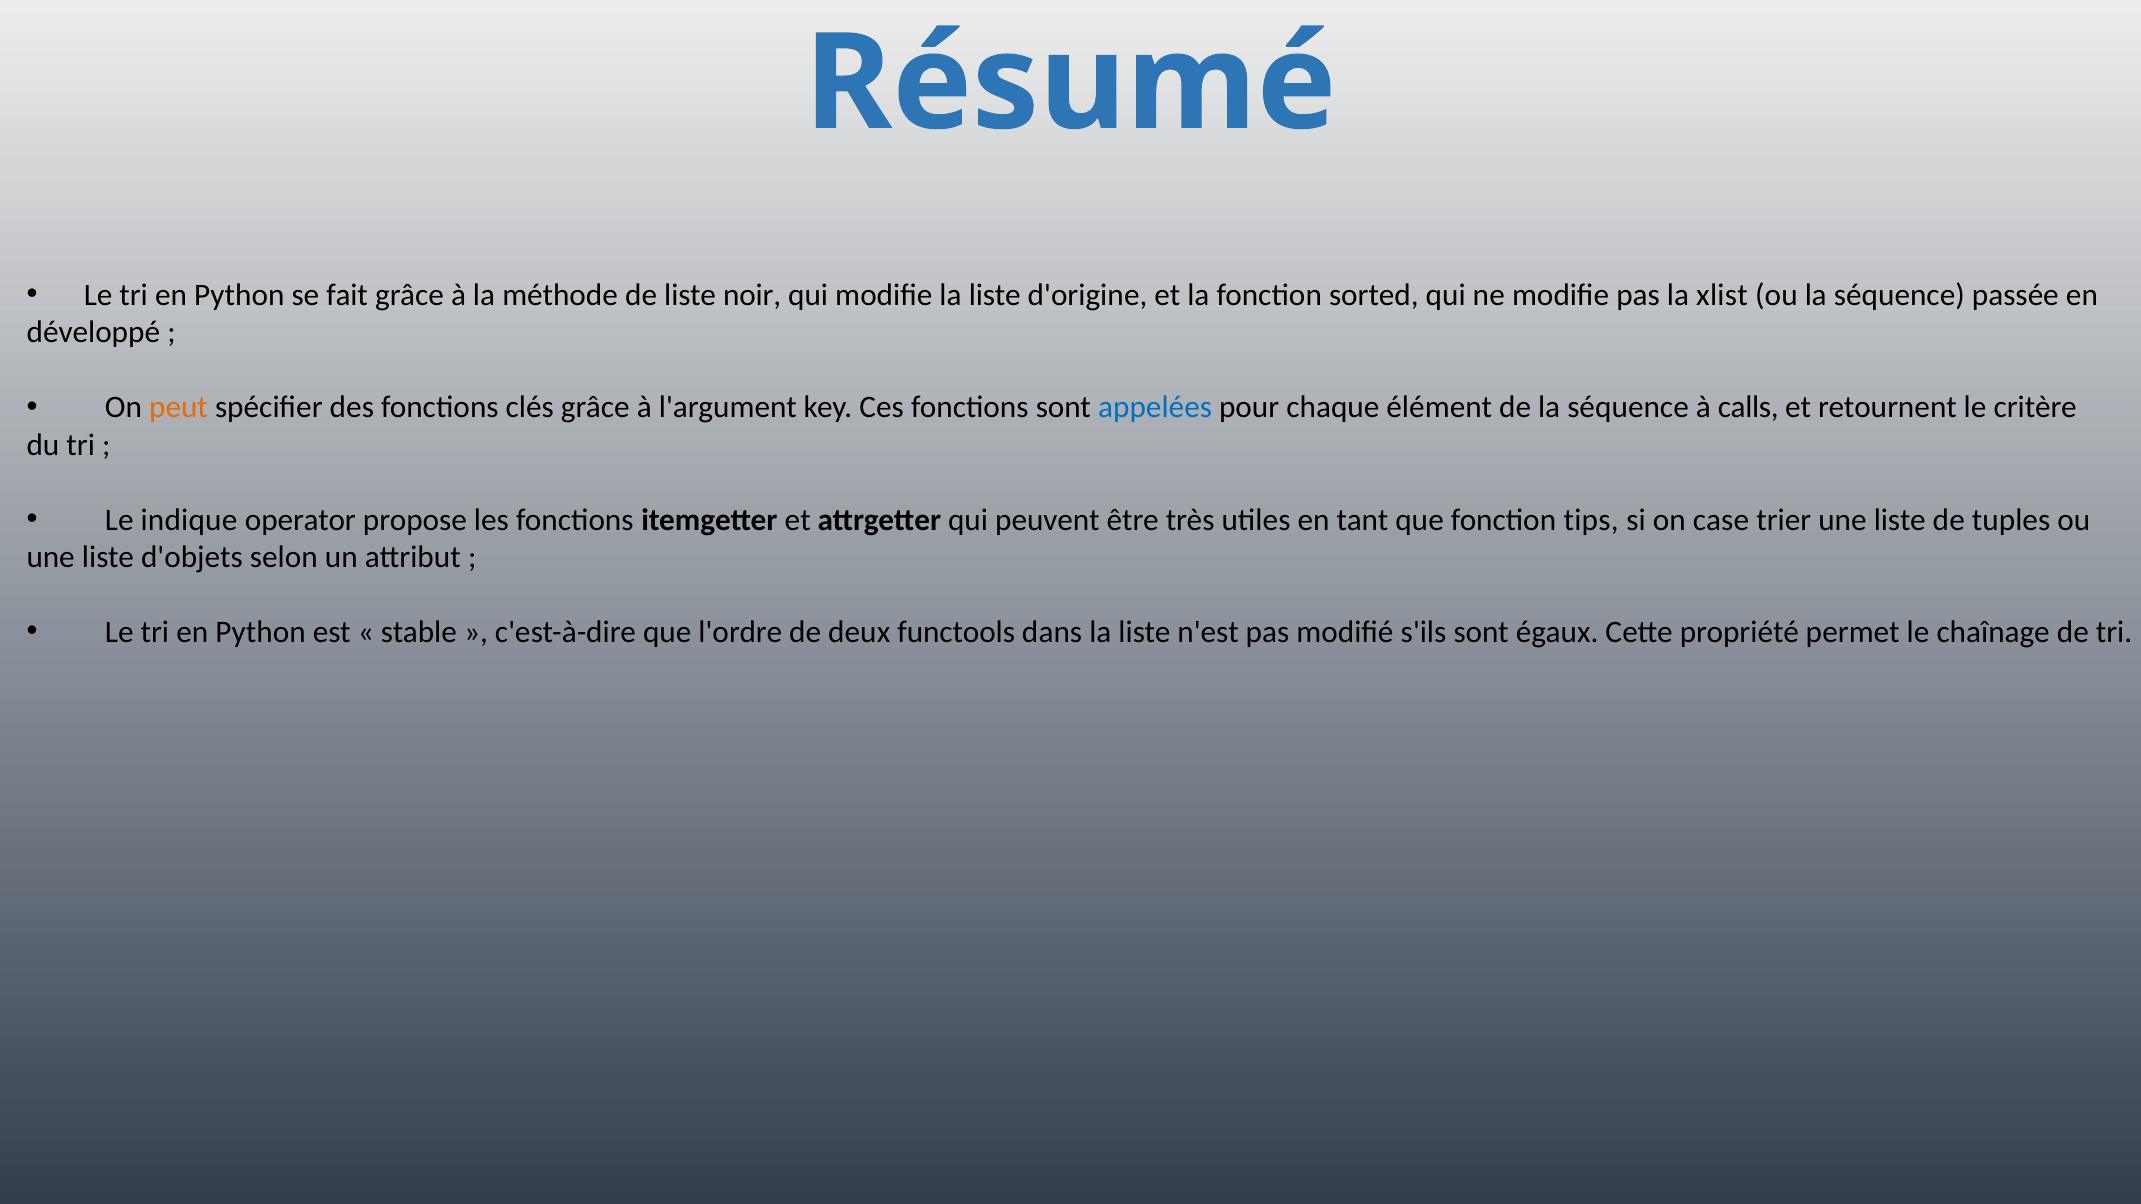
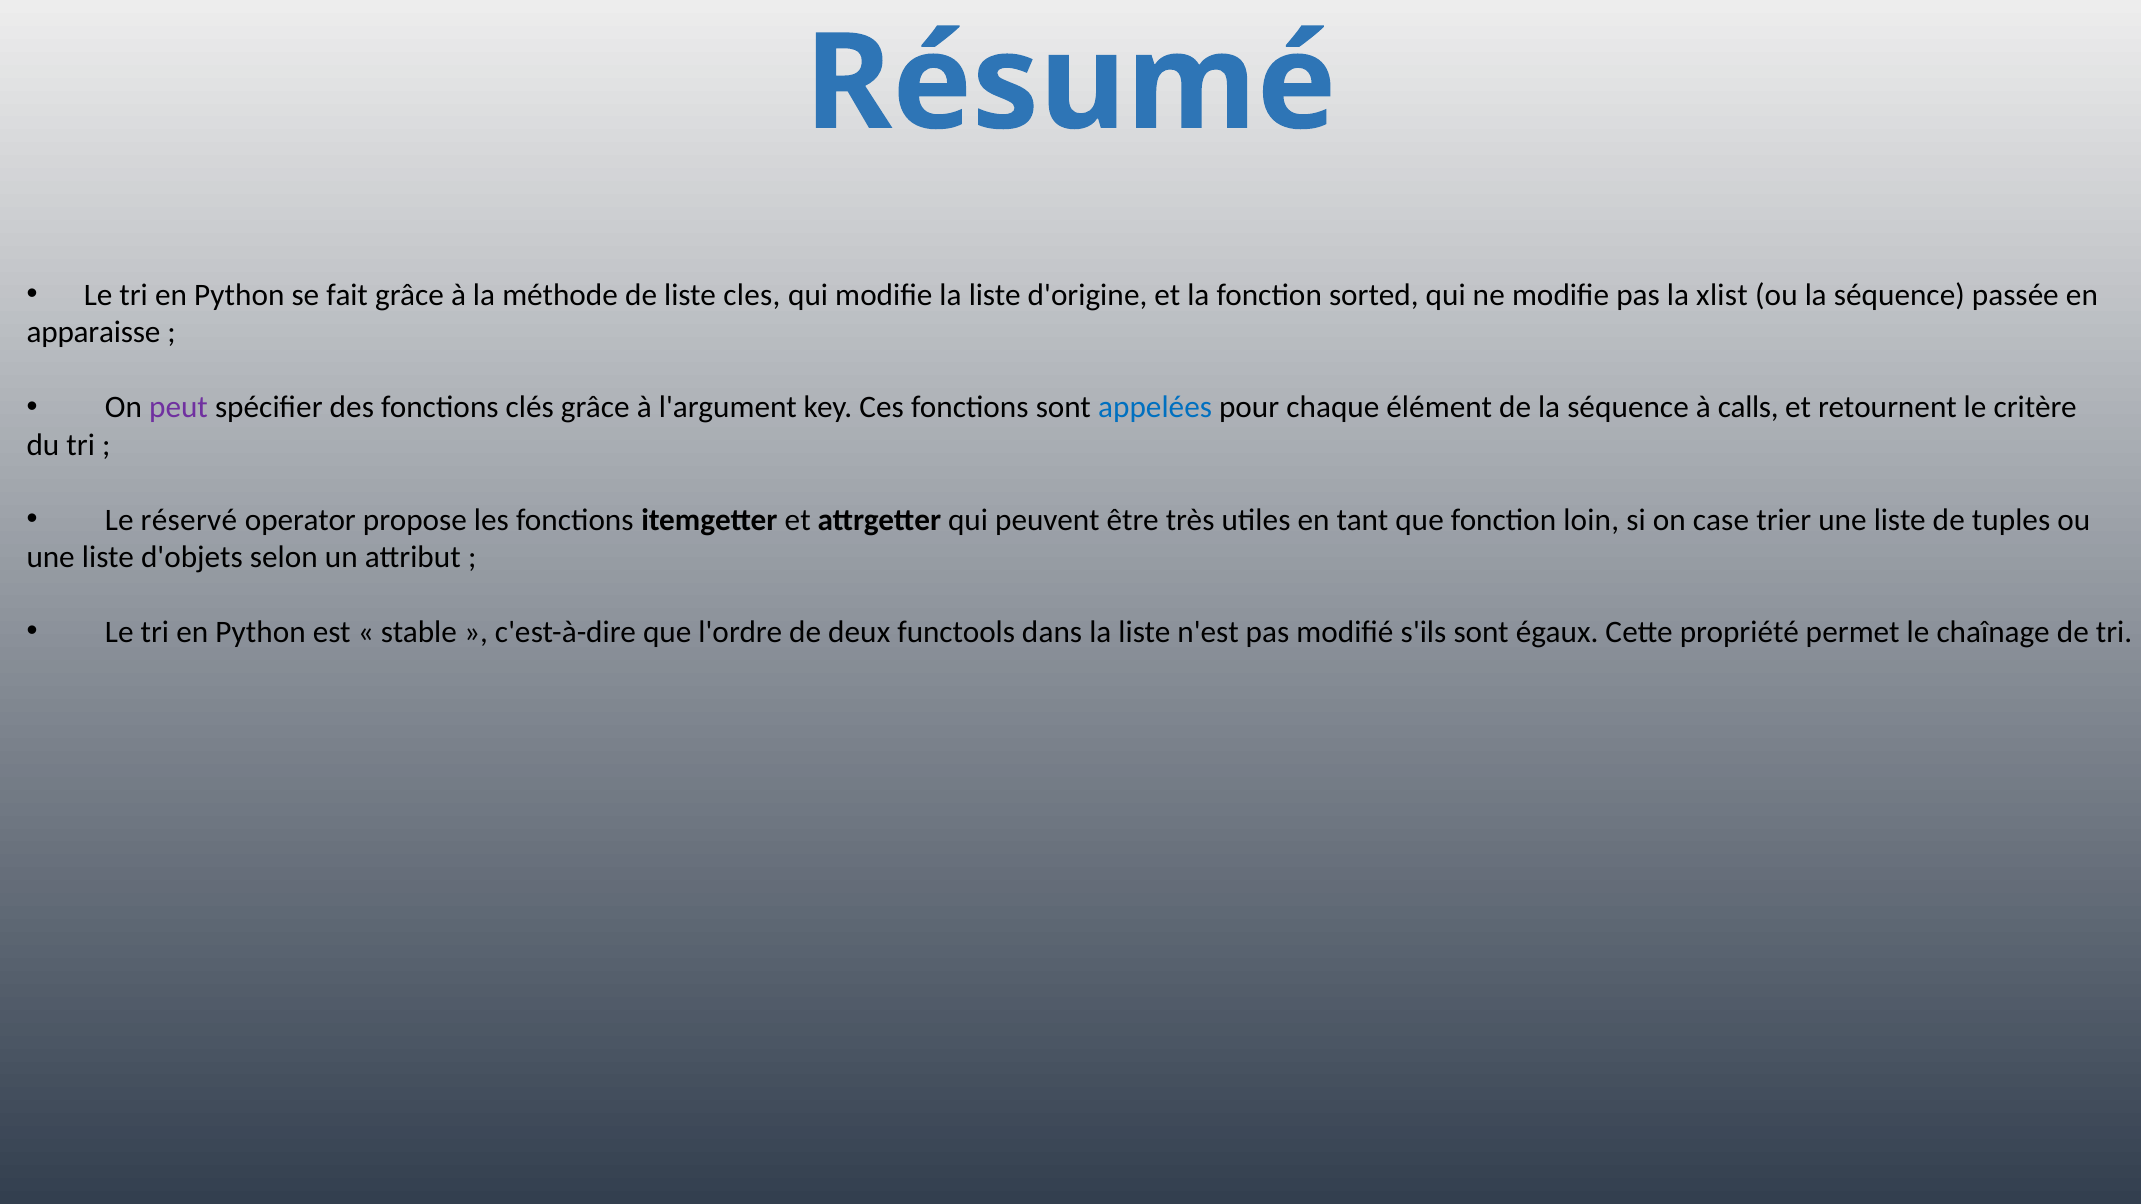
noir: noir -> cles (752, 295)
développé: développé -> apparaisse (93, 333)
peut colour: orange -> purple (178, 408)
indique: indique -> réservé (189, 520)
tips: tips -> loin (1591, 520)
